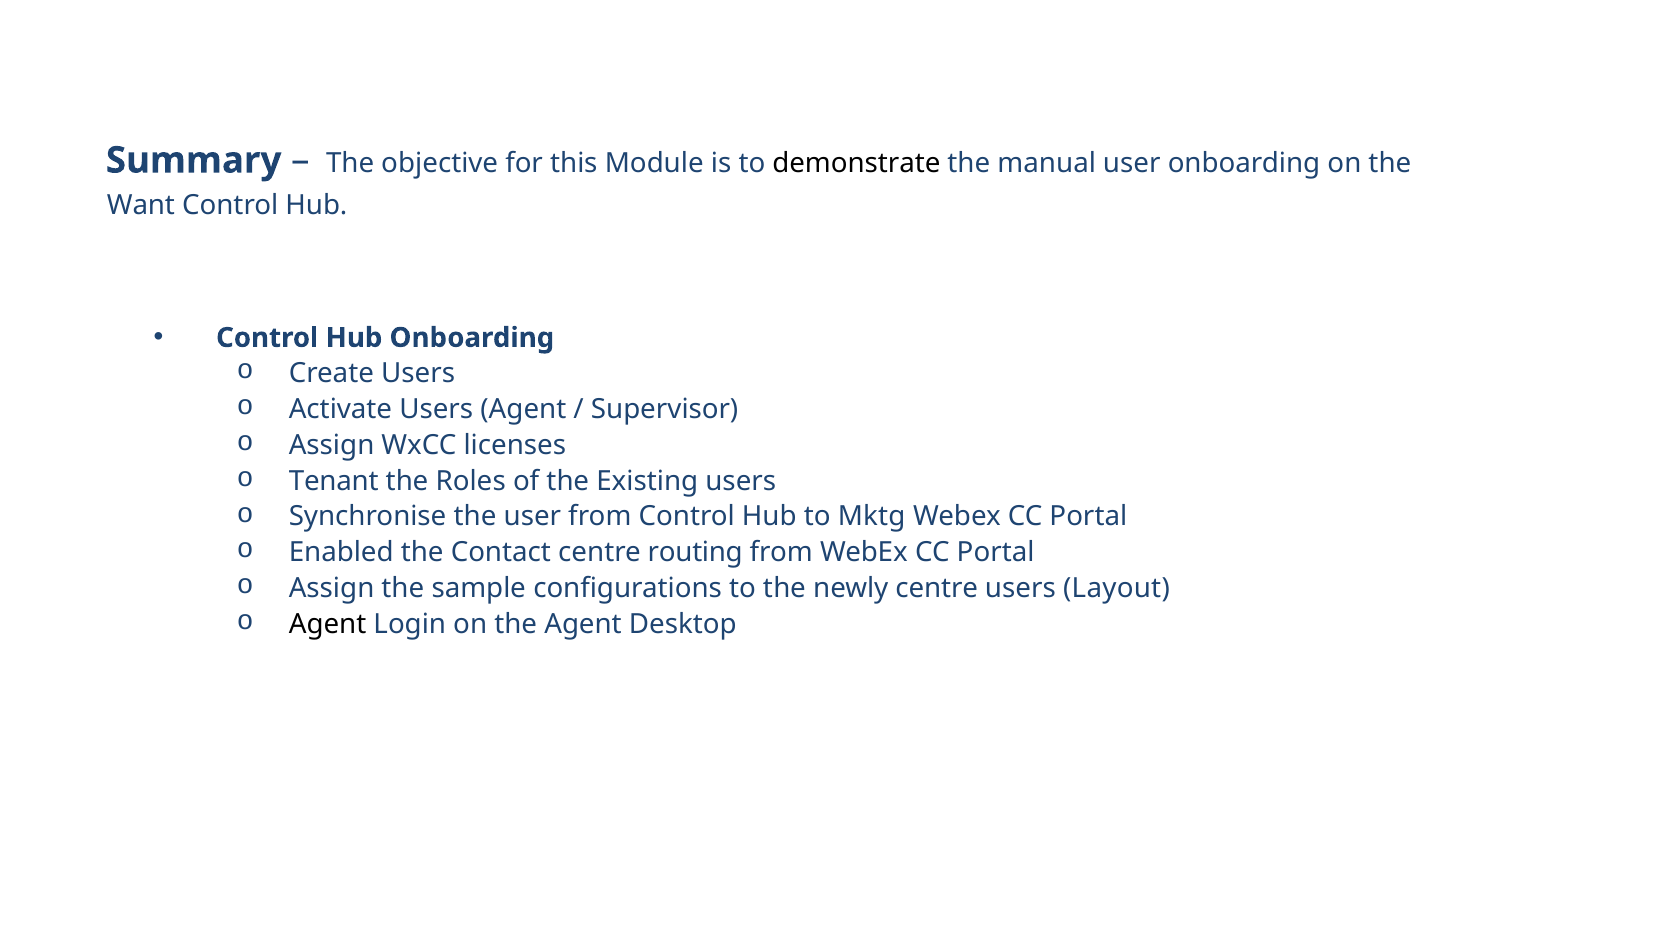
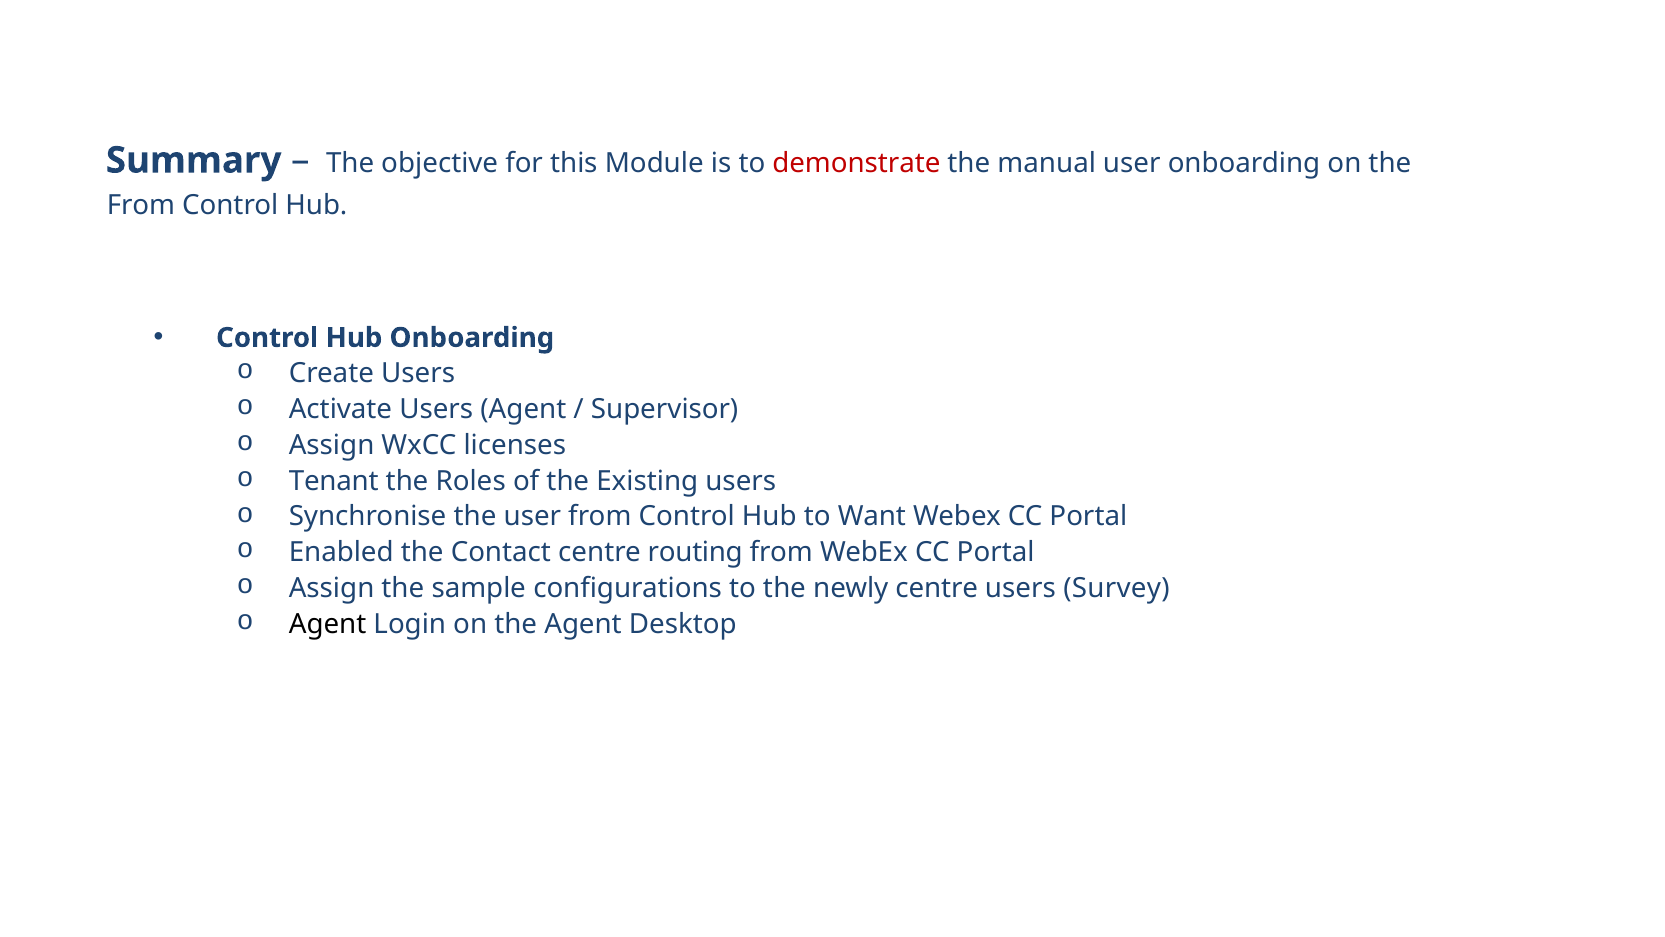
demonstrate colour: black -> red (856, 163)
Want: Want -> From (141, 205)
Mktg: Mktg -> Want (872, 517)
Layout: Layout -> Survey (1116, 588)
